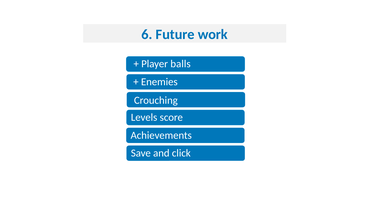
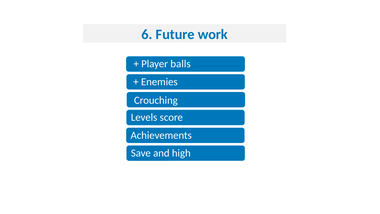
click: click -> high (181, 153)
